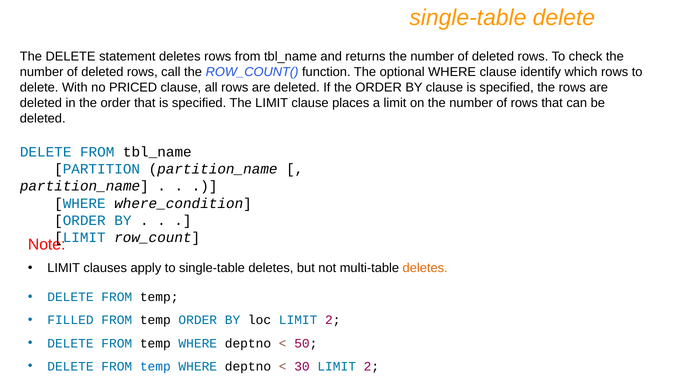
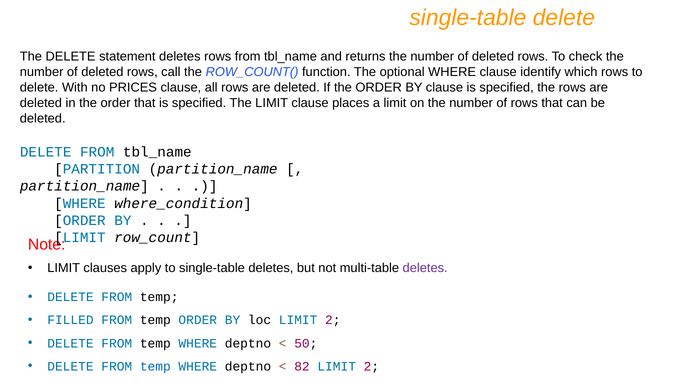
PRICED: PRICED -> PRICES (133, 87)
deletes colour: orange -> purple (425, 268)
30: 30 -> 82 (302, 366)
